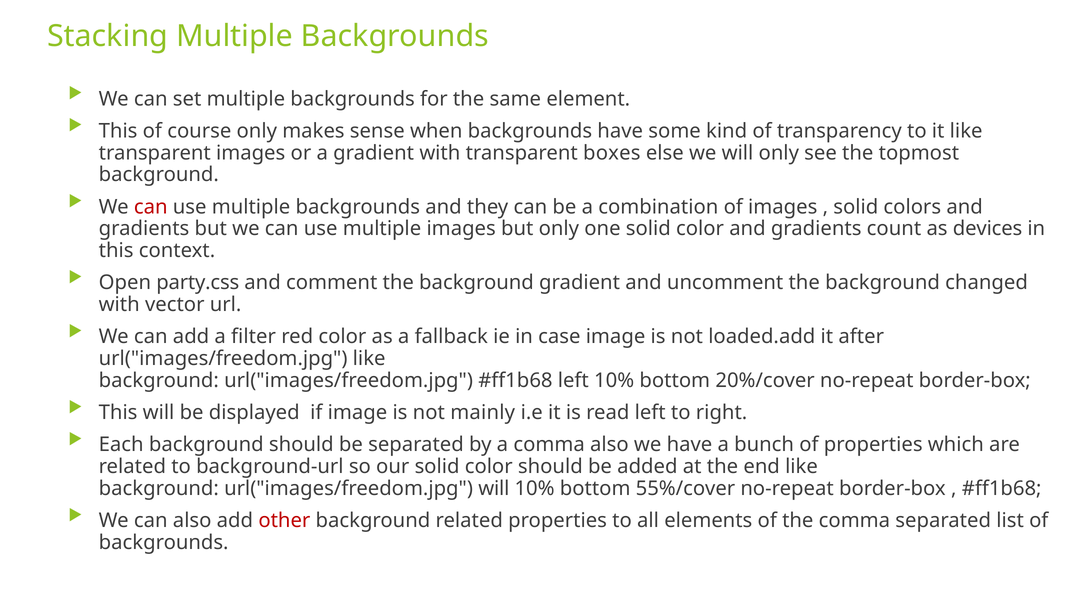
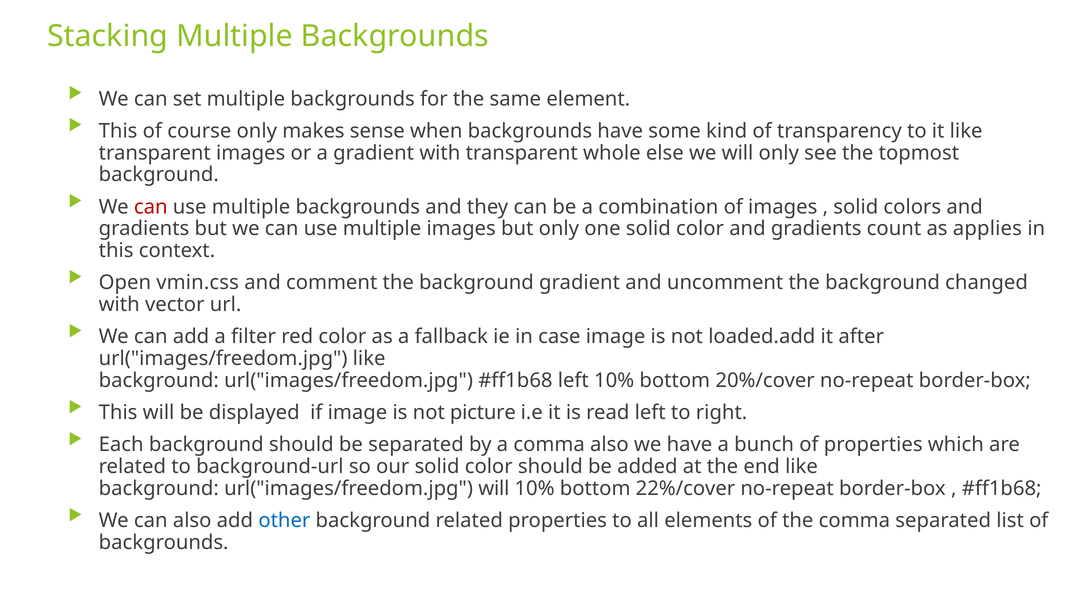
boxes: boxes -> whole (612, 153)
devices: devices -> applies (987, 229)
party.css: party.css -> vmin.css (198, 283)
mainly: mainly -> picture (483, 413)
55%/cover: 55%/cover -> 22%/cover (685, 489)
other colour: red -> blue (284, 521)
